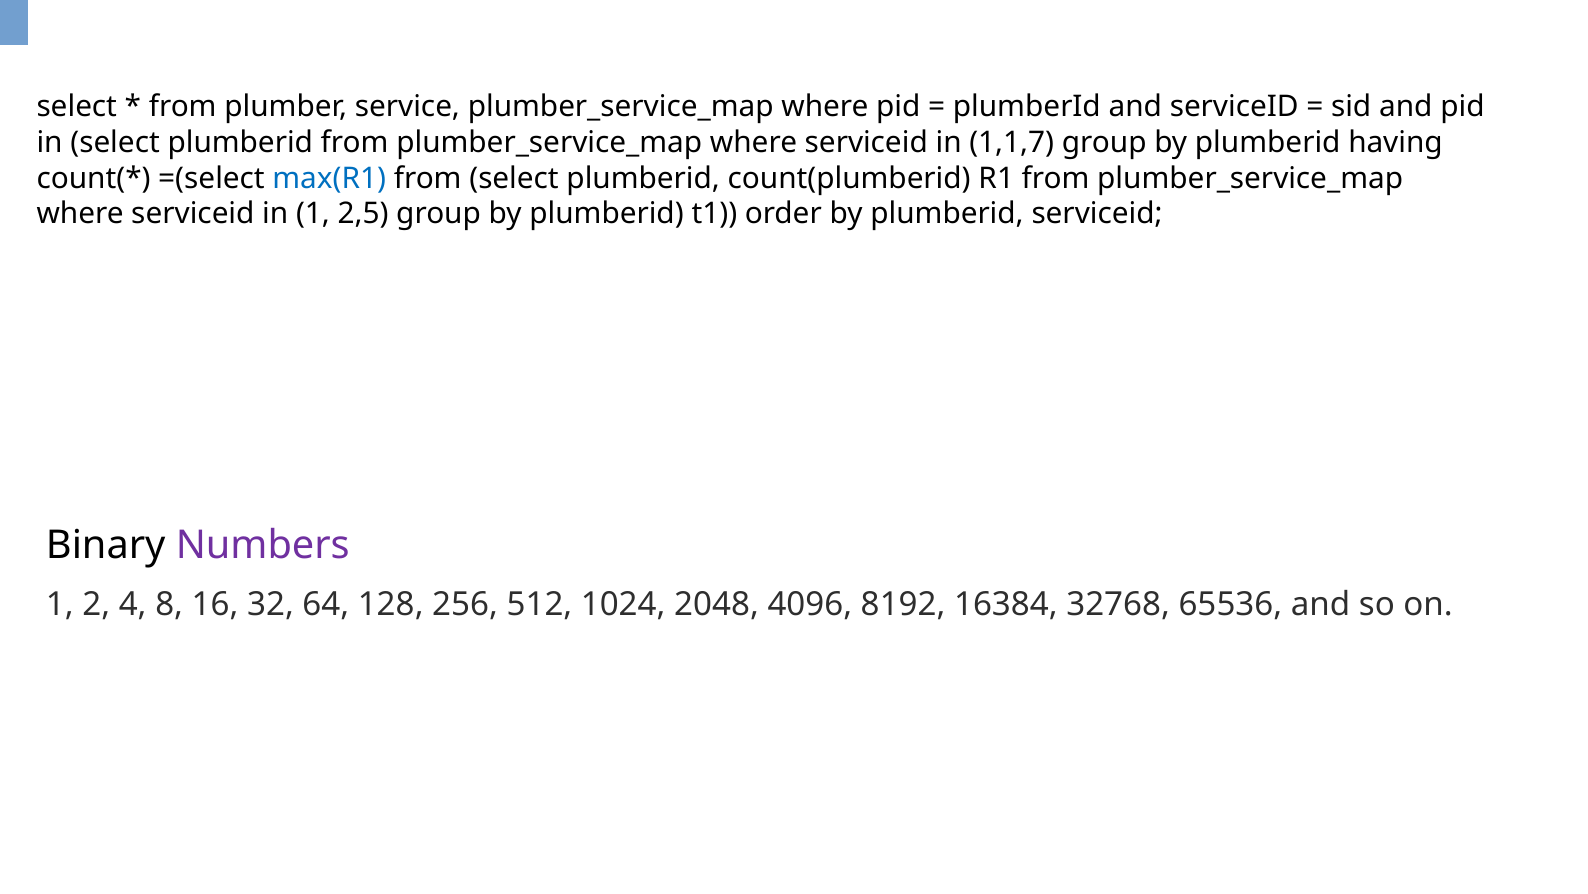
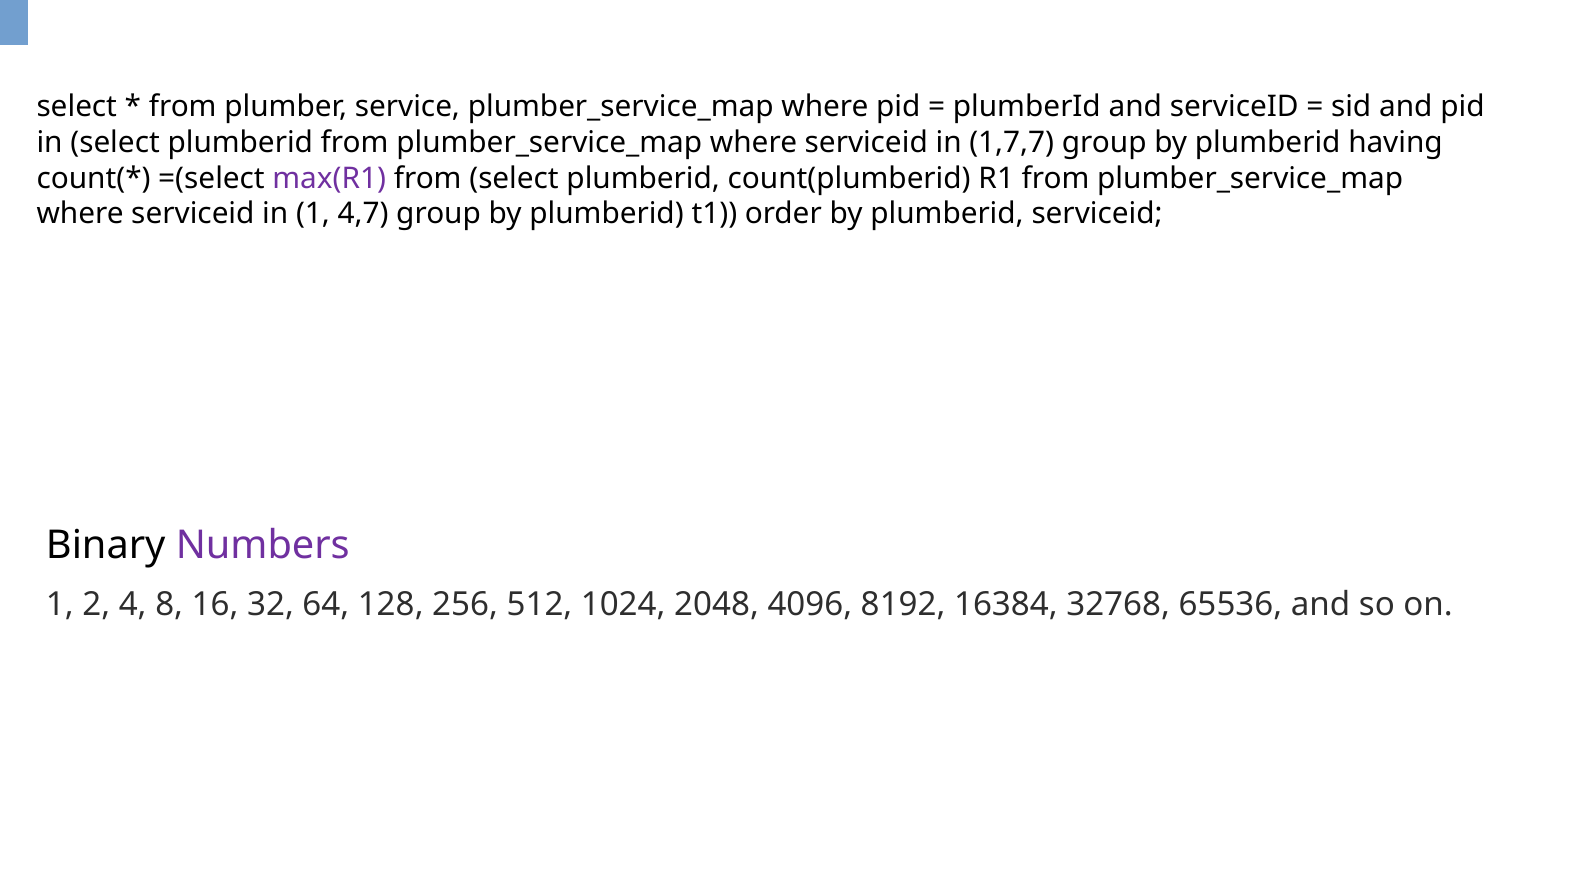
1,1,7: 1,1,7 -> 1,7,7 (1012, 142)
max(R1 colour: blue -> purple (329, 178)
2,5: 2,5 -> 4,7 (363, 214)
